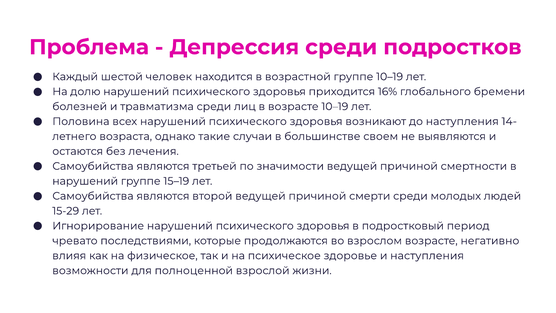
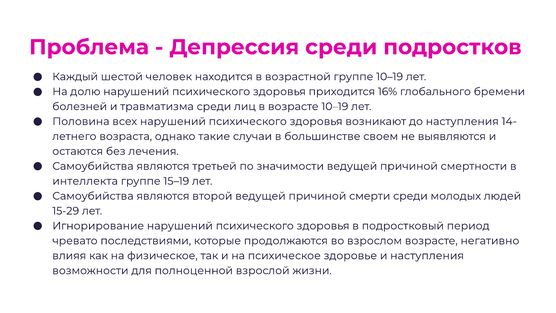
нарушений: нарушений -> интеллекта (85, 181)
